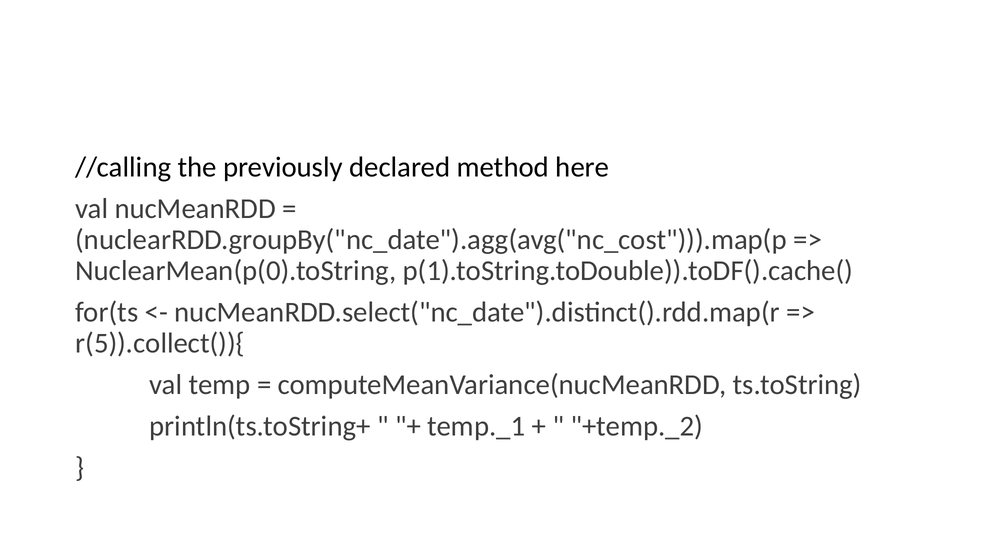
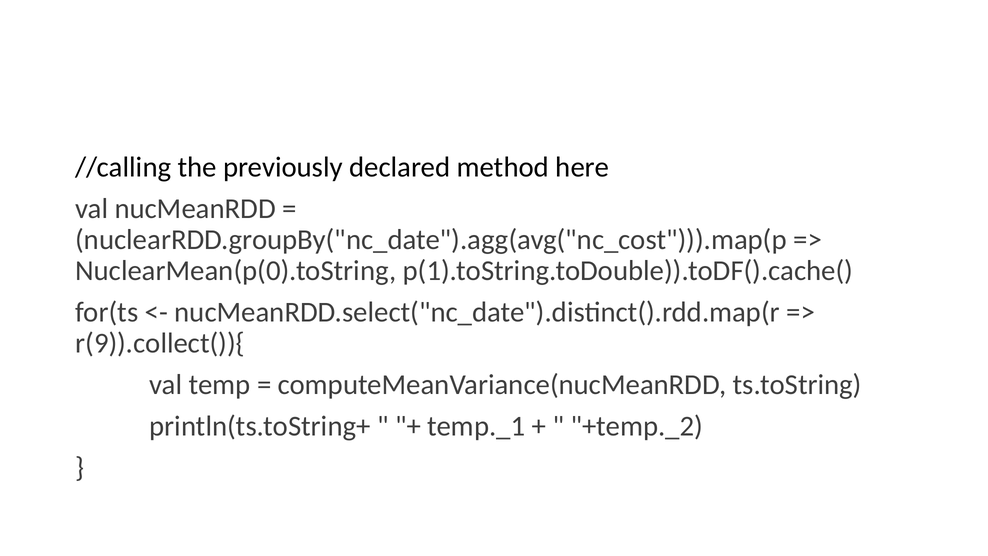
r(5)).collect()){: r(5)).collect()){ -> r(9)).collect()){ (160, 343)
